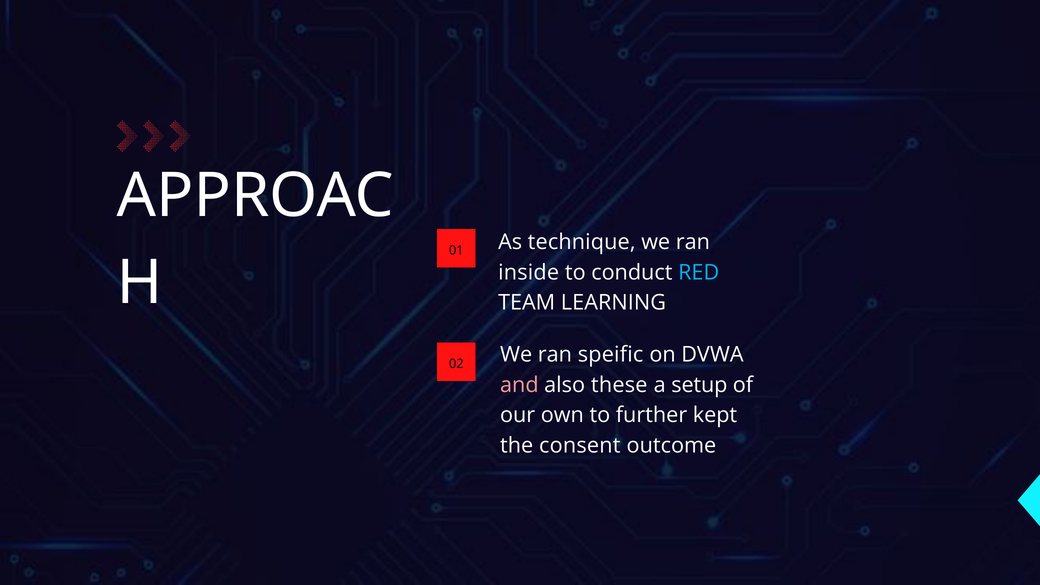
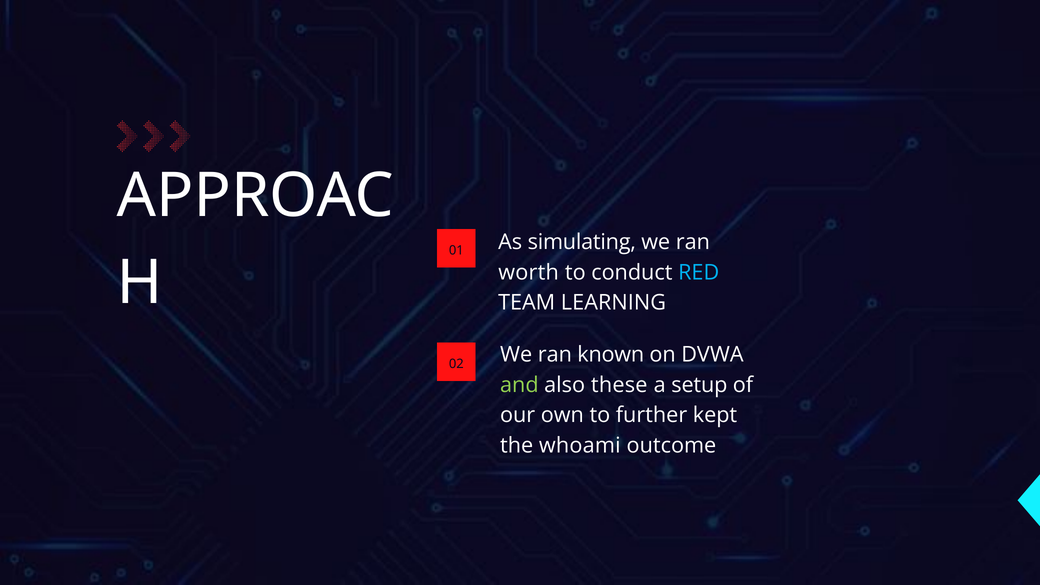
technique: technique -> simulating (582, 242)
inside: inside -> worth (529, 272)
speific: speific -> known (611, 355)
and colour: pink -> light green (519, 385)
consent: consent -> whoami (580, 446)
